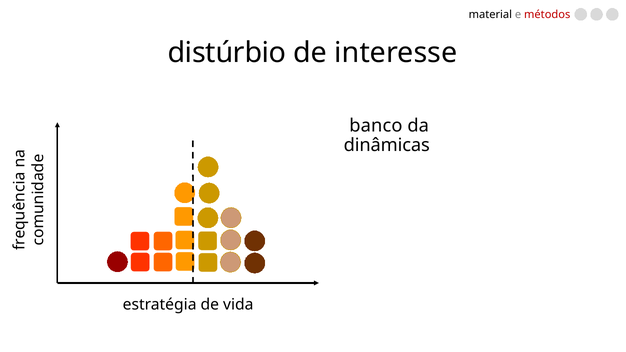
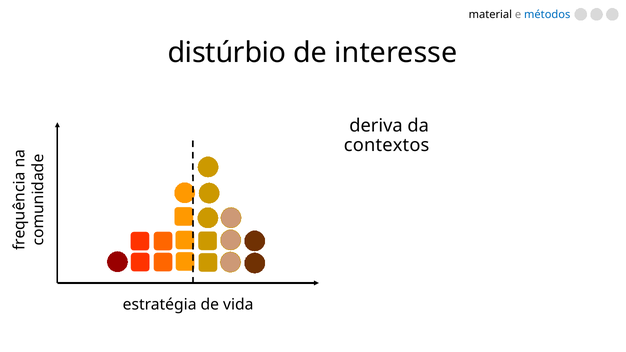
métodos colour: red -> blue (547, 15)
banco: banco -> deriva (376, 126)
dinâmicas: dinâmicas -> contextos (387, 145)
